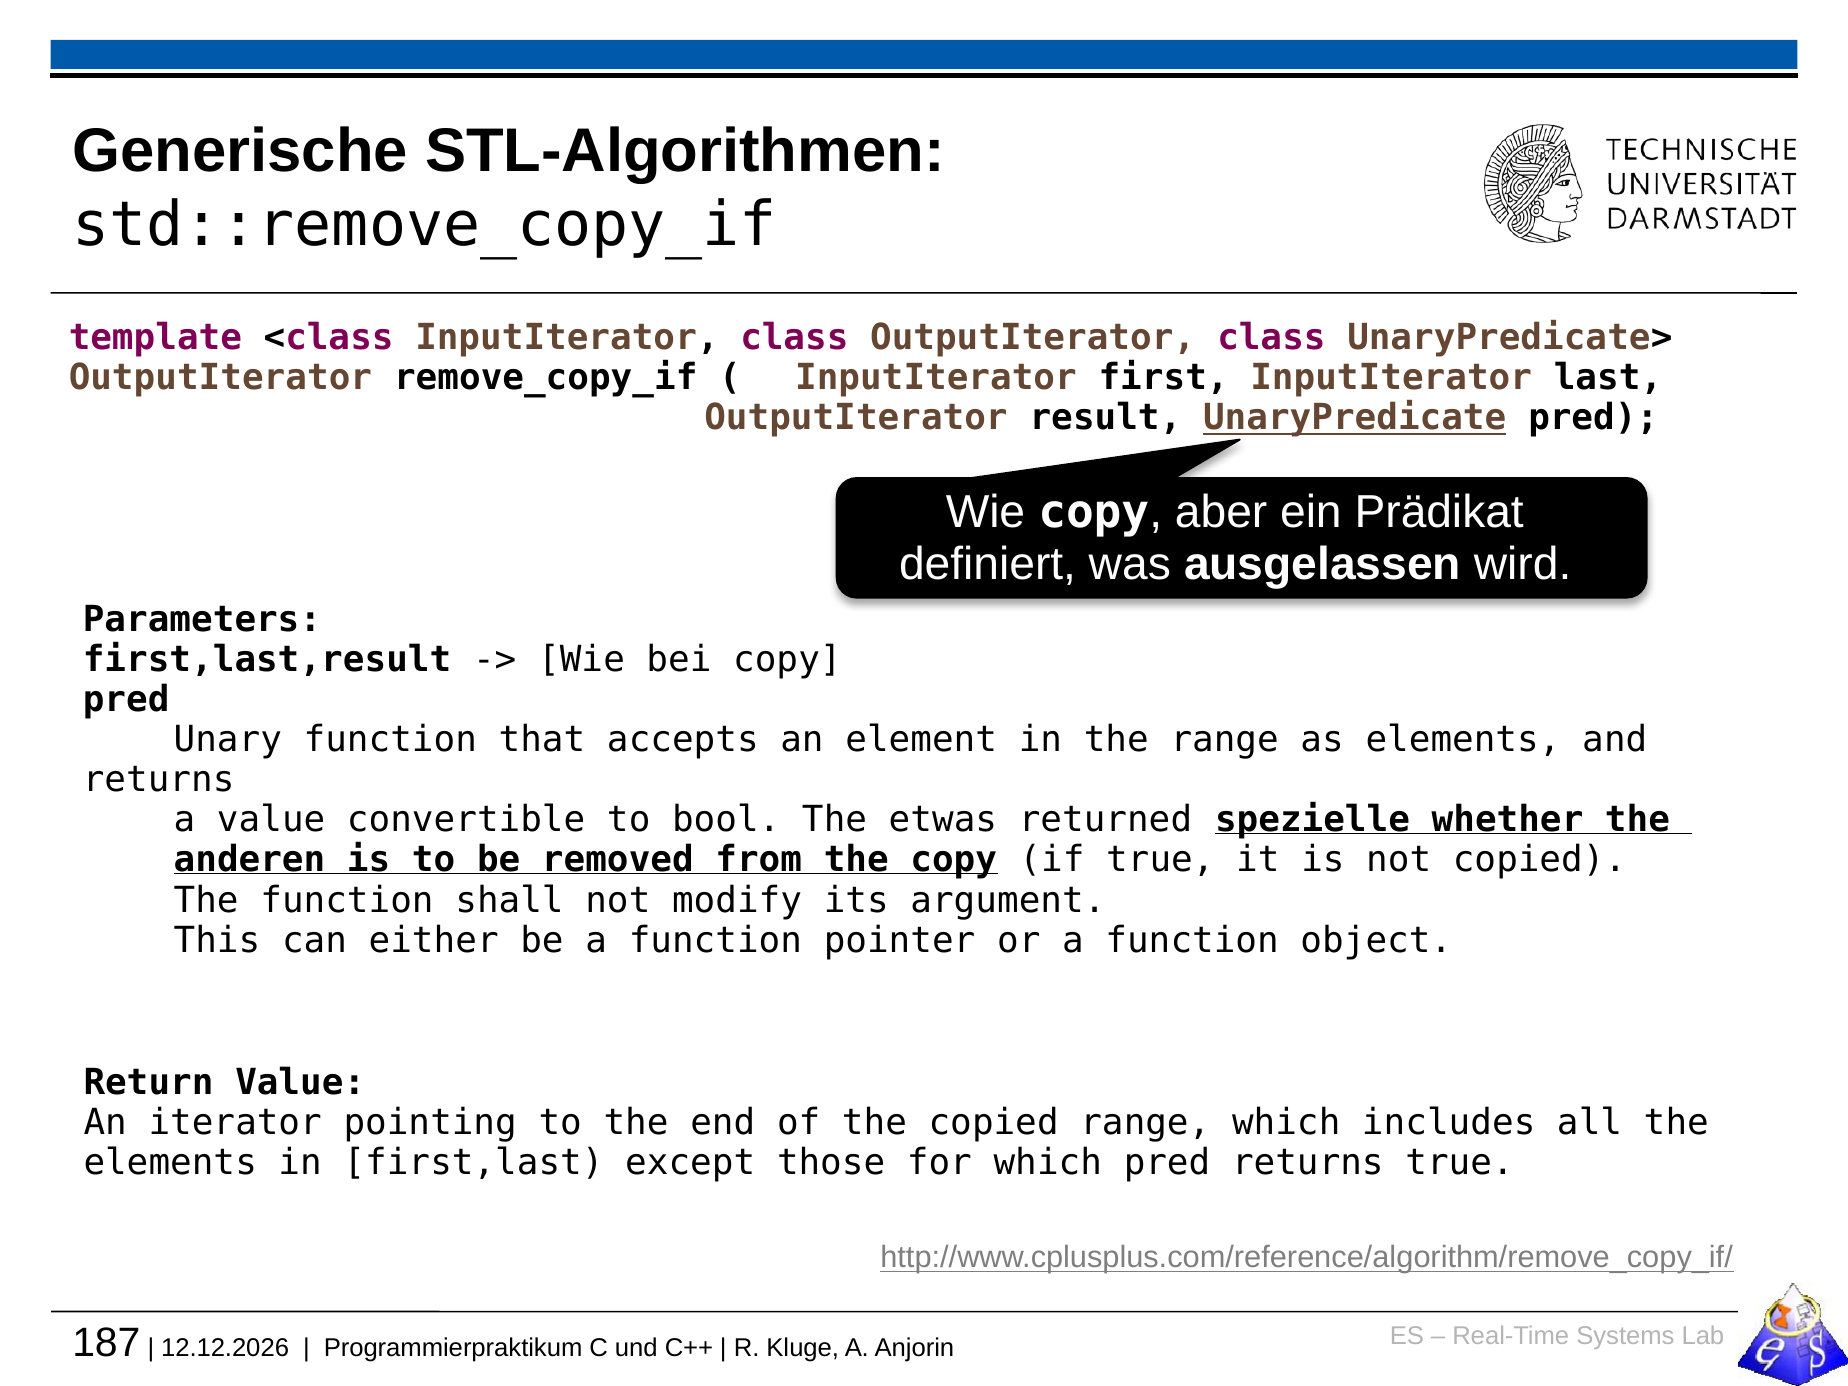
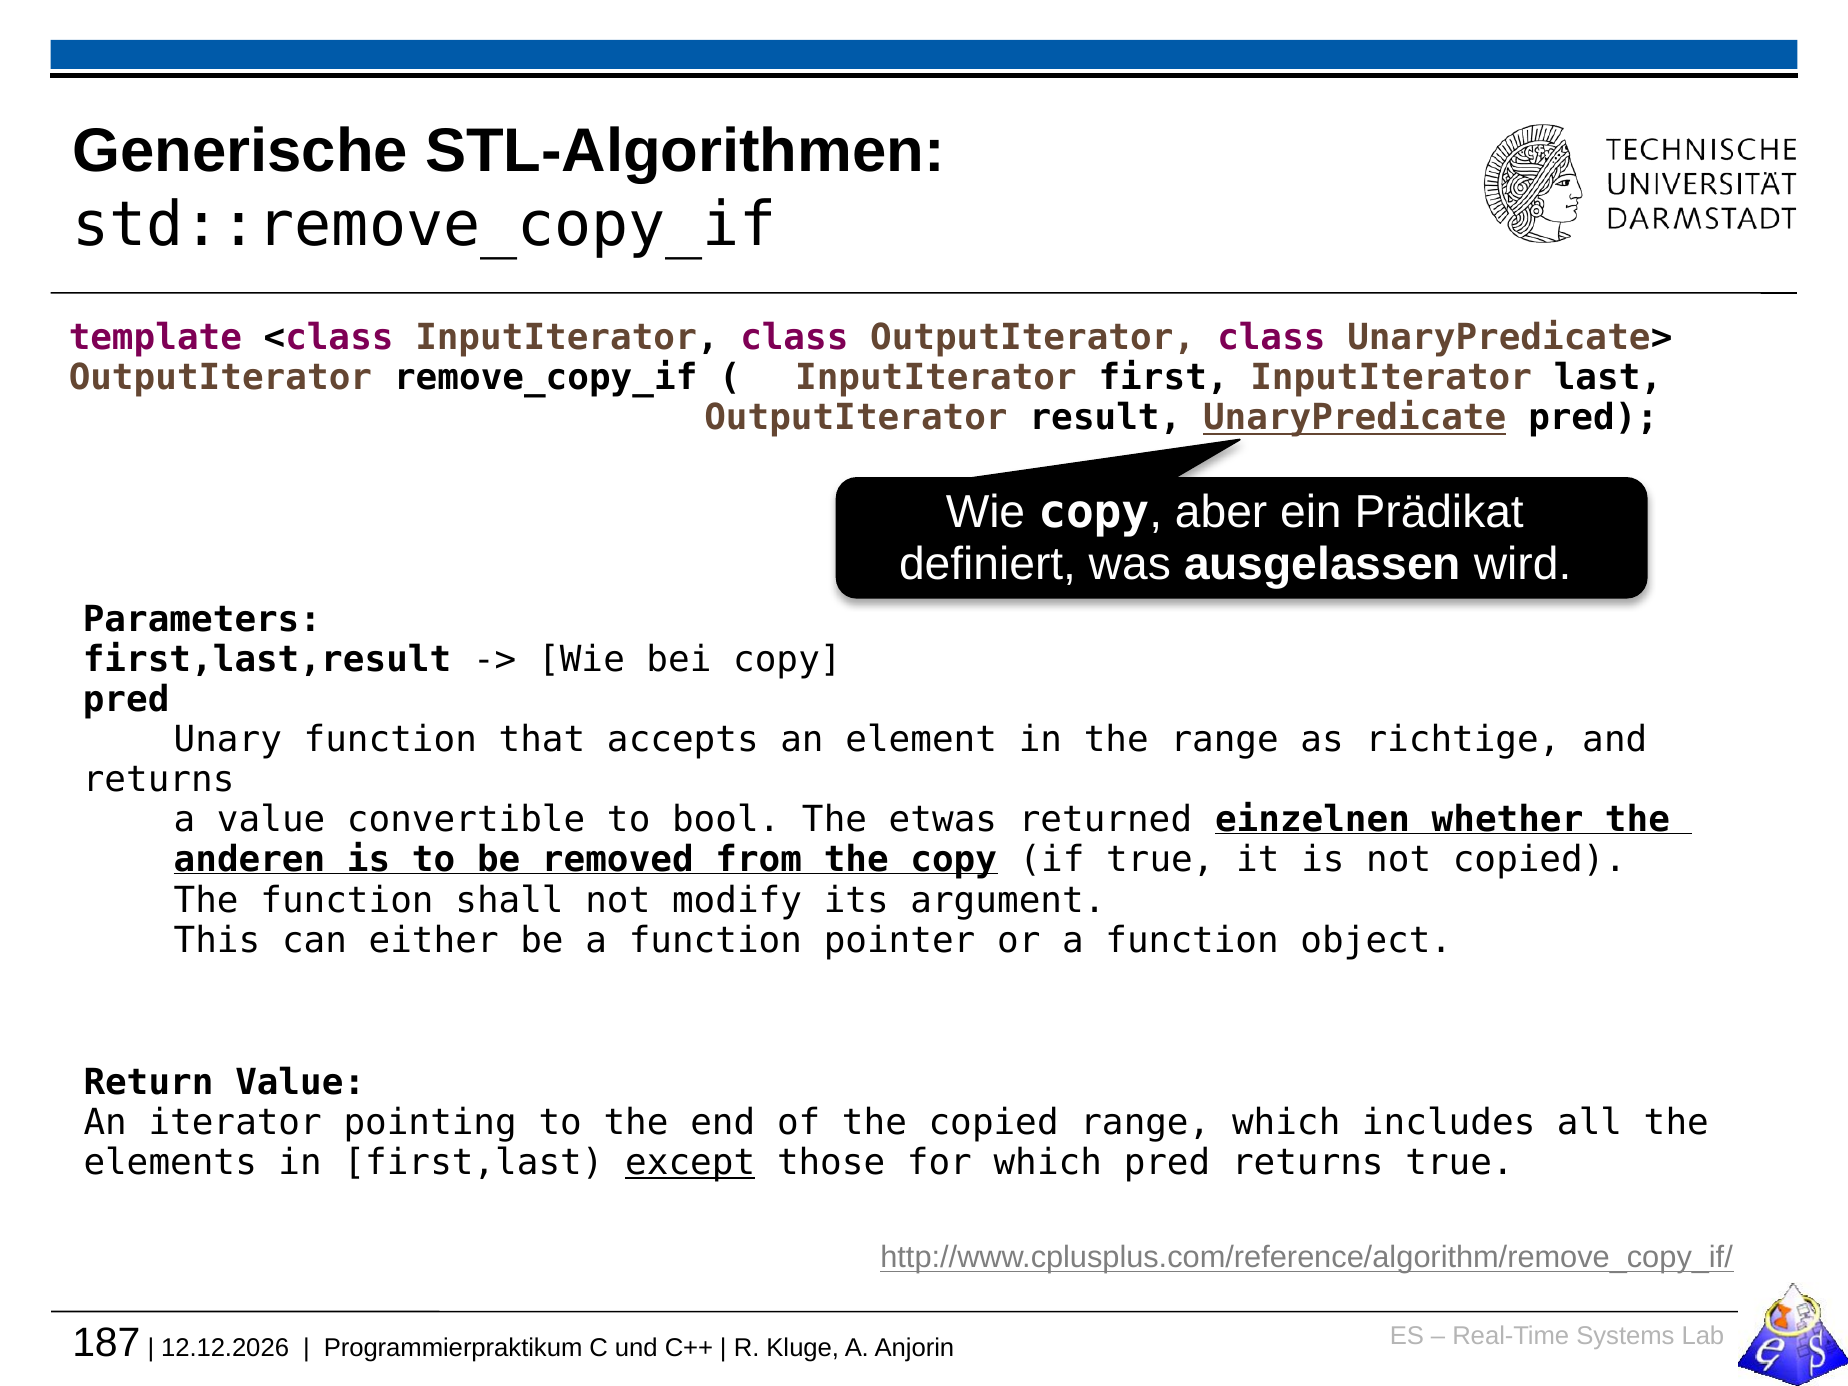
as elements: elements -> richtige (1463, 740)
spezielle: spezielle -> einzelnen (1313, 820)
except underline: none -> present (690, 1163)
